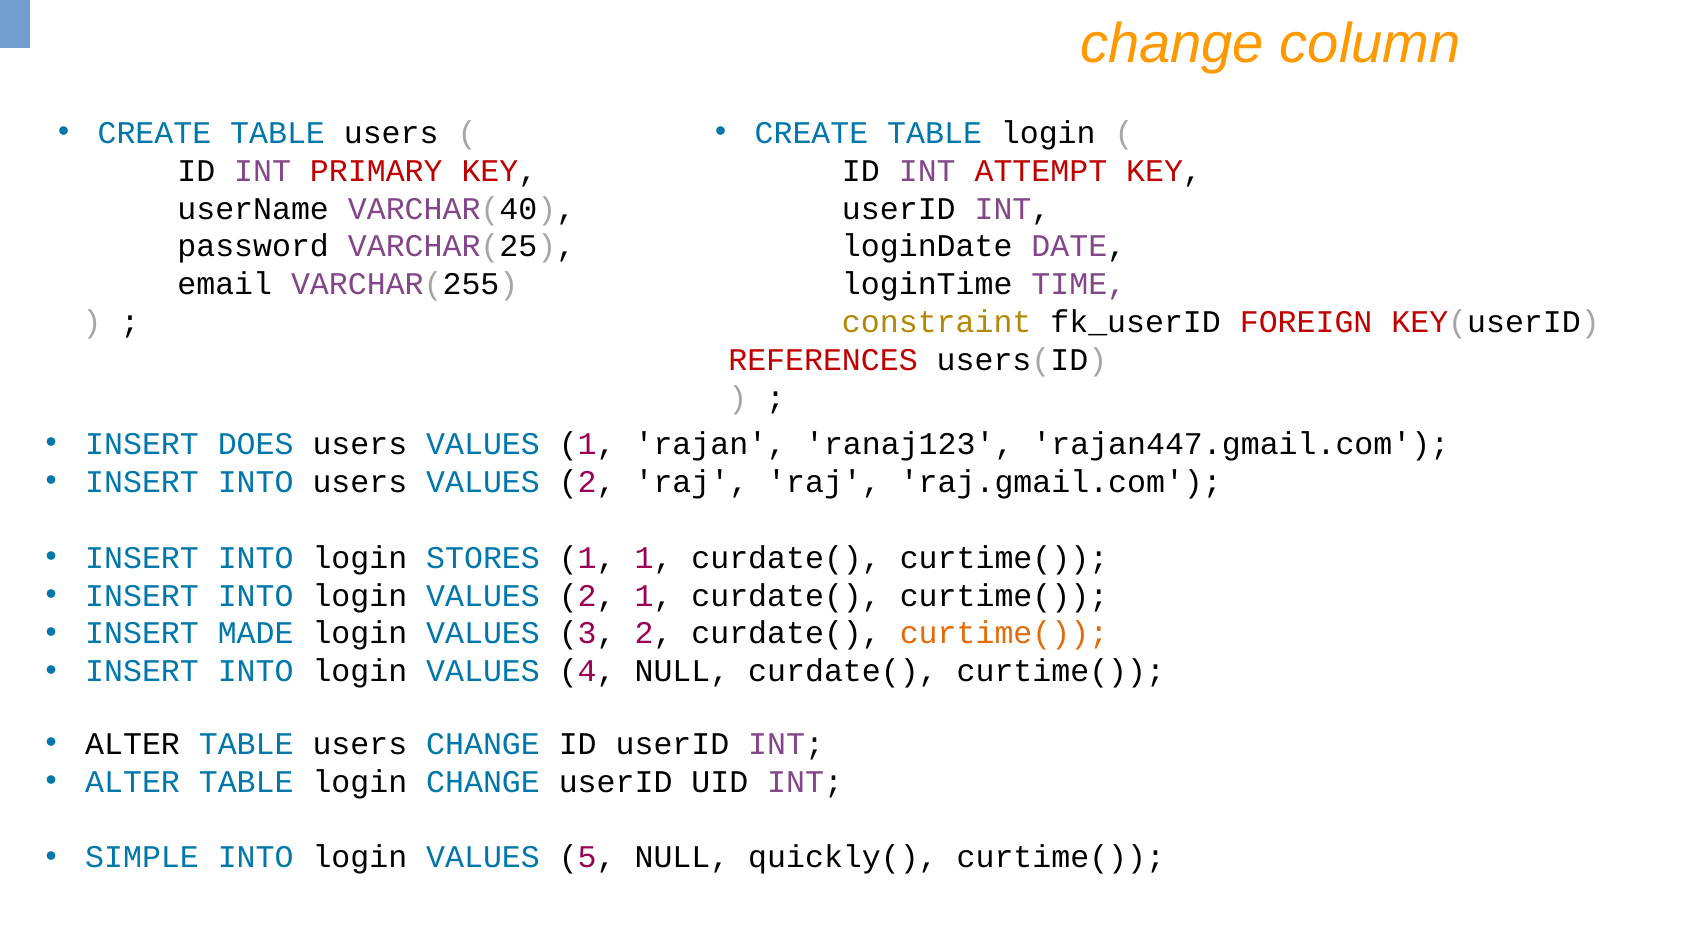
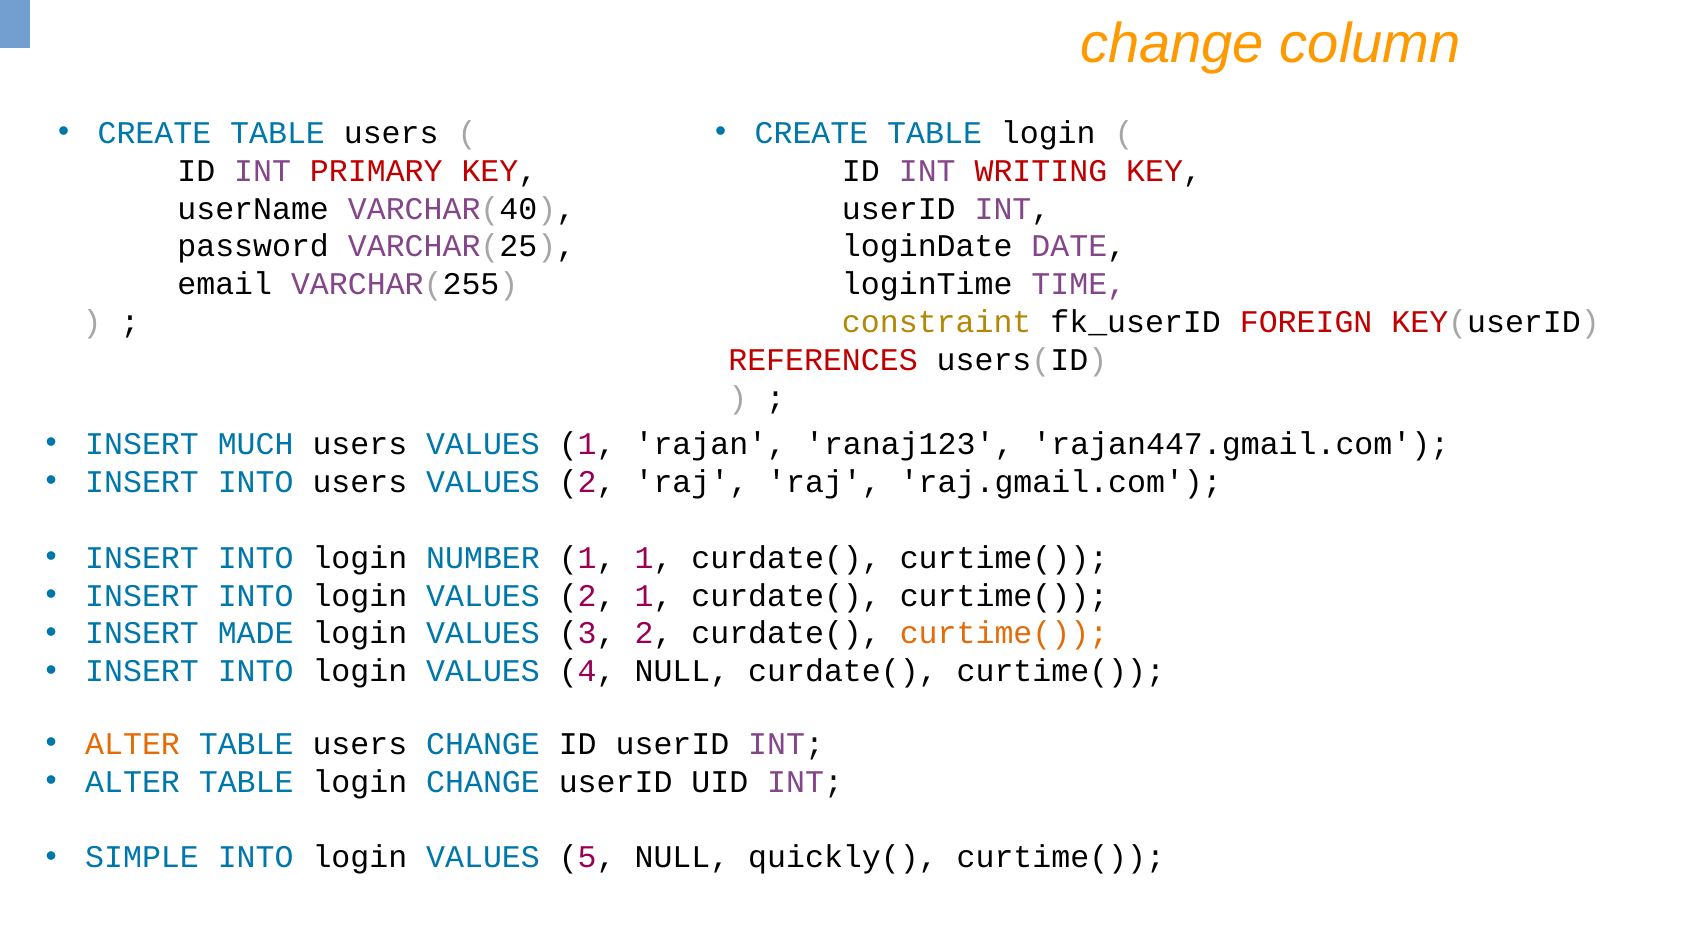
ATTEMPT: ATTEMPT -> WRITING (1041, 171)
DOES: DOES -> MUCH (256, 444)
STORES: STORES -> NUMBER (483, 558)
ALTER colour: black -> orange (133, 744)
